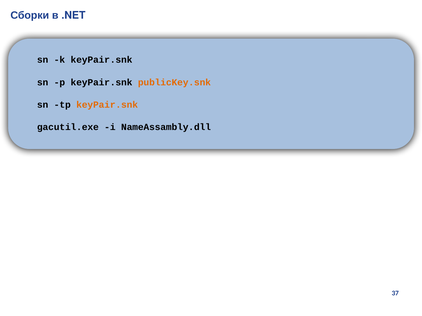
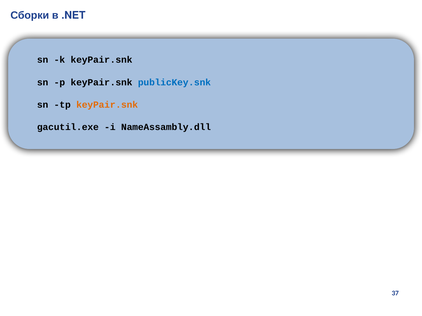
publicKey.snk colour: orange -> blue (174, 82)
